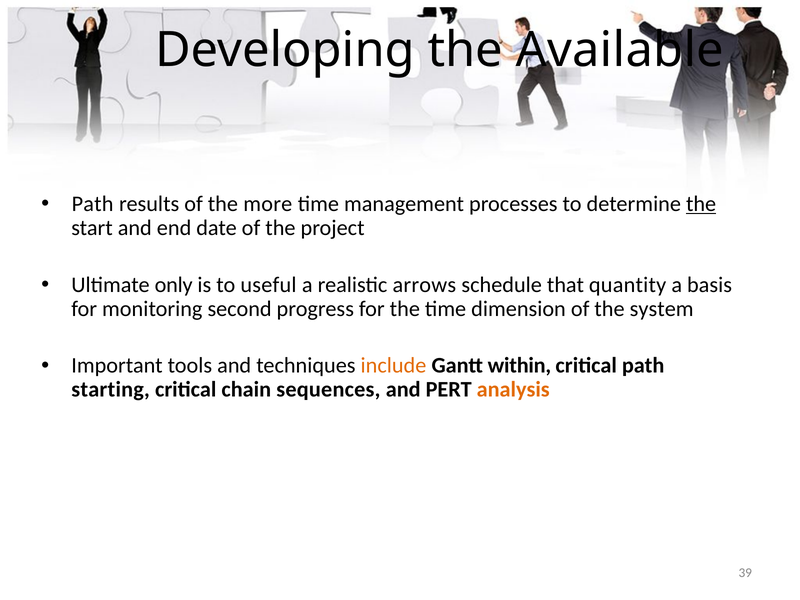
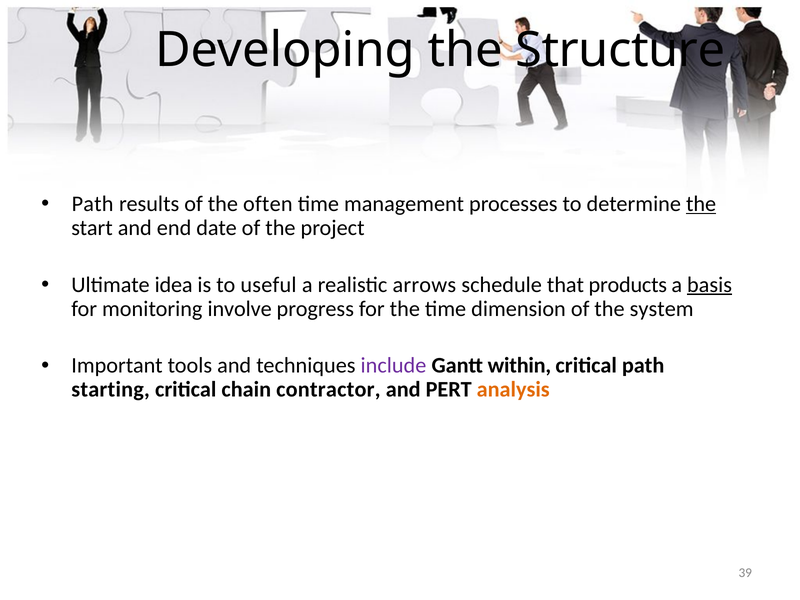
Available: Available -> Structure (620, 50)
more: more -> often (268, 204)
only: only -> idea (174, 285)
quantity: quantity -> products (628, 285)
basis underline: none -> present (709, 285)
second: second -> involve (240, 309)
include colour: orange -> purple (393, 366)
sequences: sequences -> contractor (328, 390)
